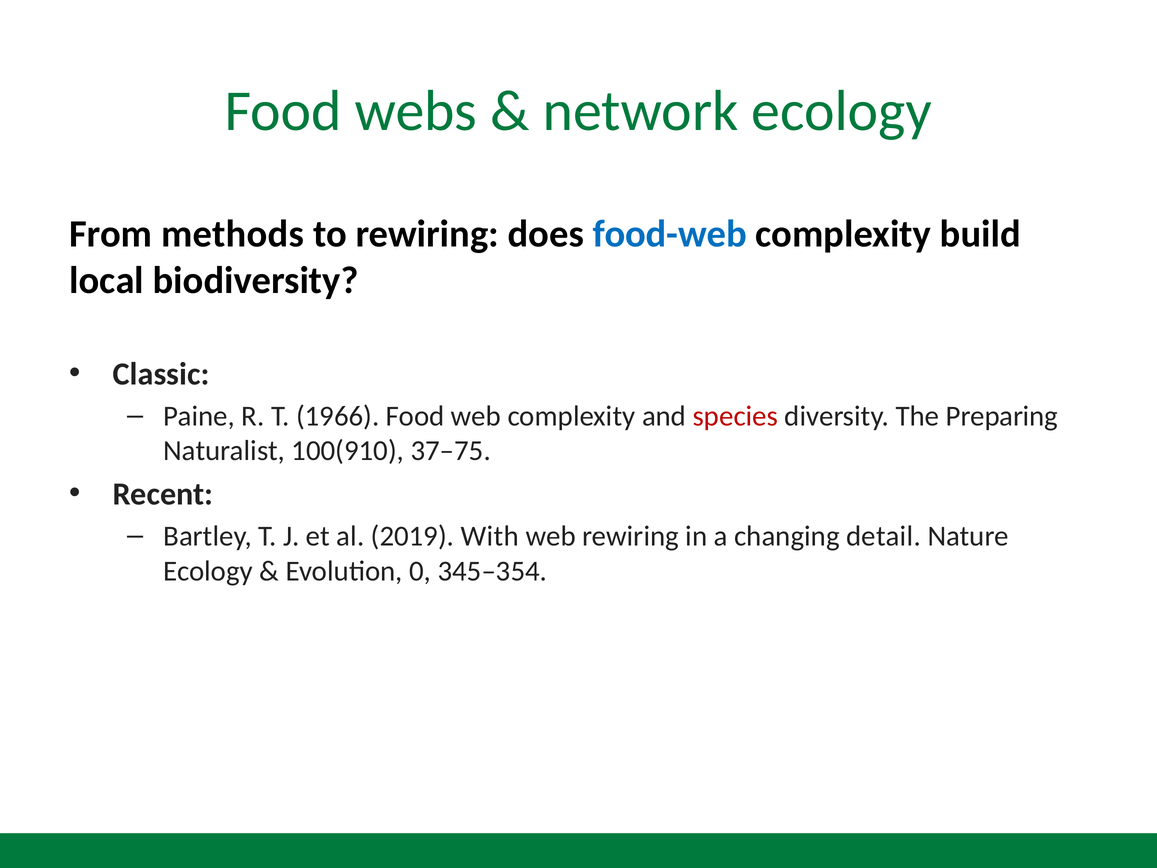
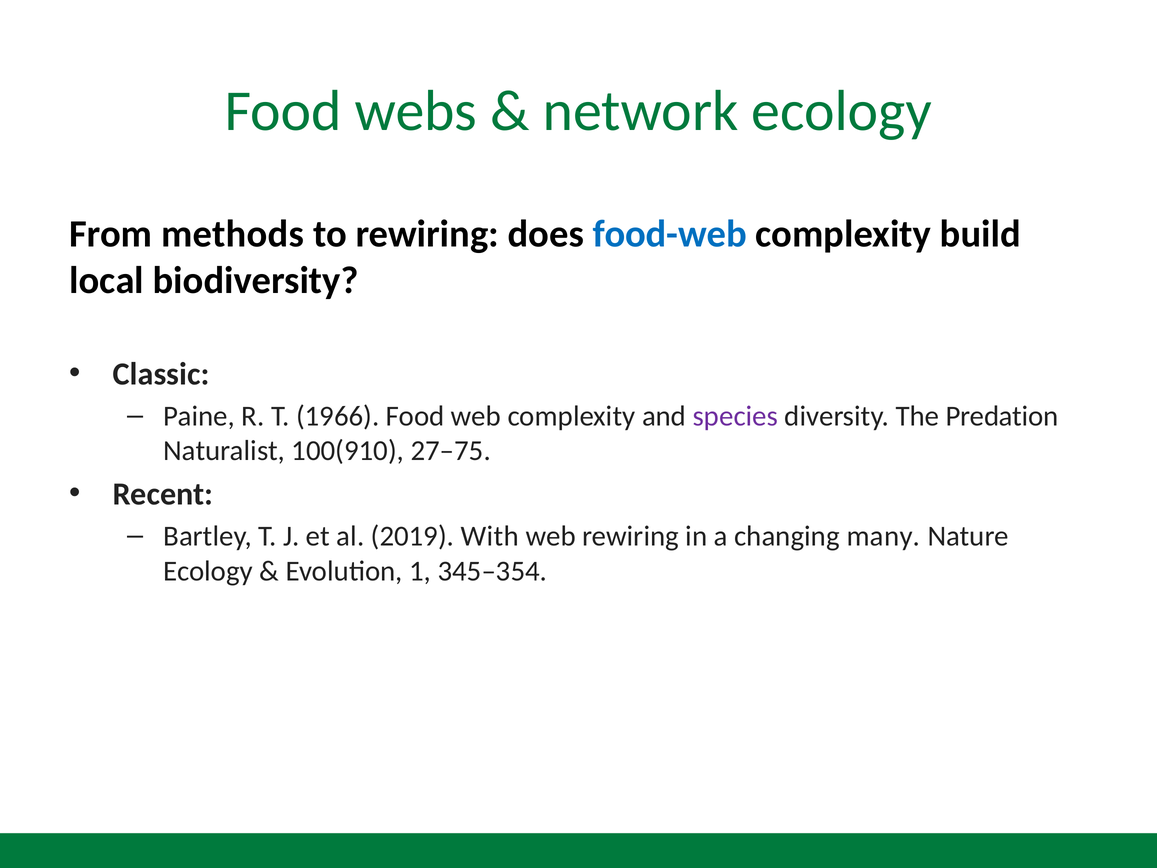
species colour: red -> purple (735, 416)
Preparing: Preparing -> Predation (1002, 416)
37–75: 37–75 -> 27–75 (451, 451)
detail: detail -> many (883, 536)
0: 0 -> 1 (420, 571)
